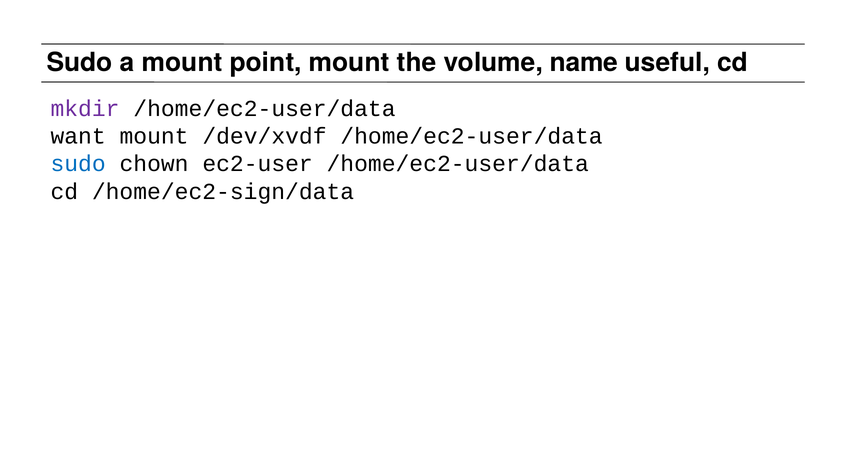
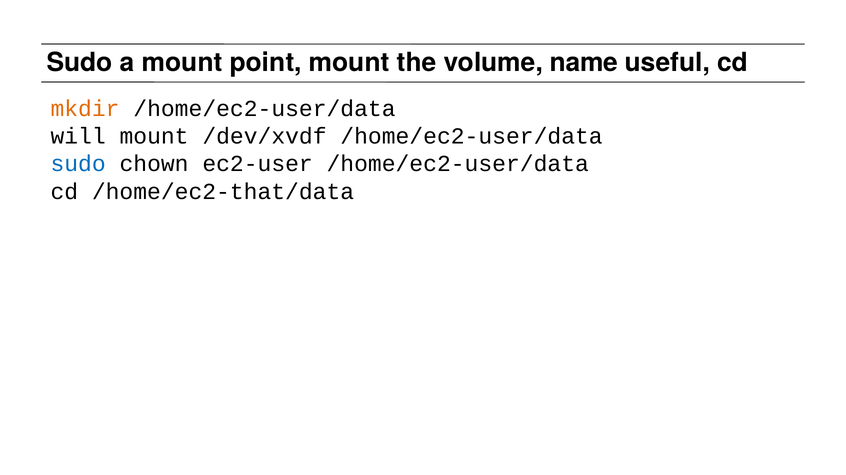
mkdir colour: purple -> orange (85, 109)
want: want -> will (78, 136)
/home/ec2-sign/data: /home/ec2-sign/data -> /home/ec2-that/data (223, 191)
